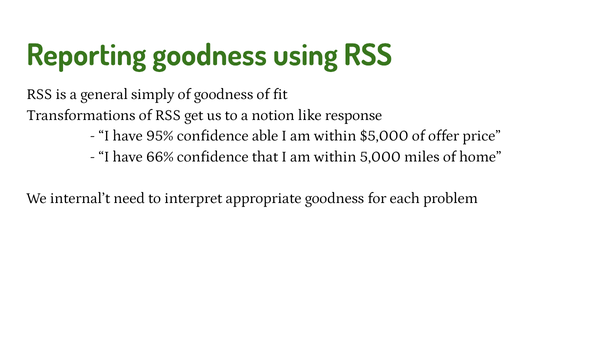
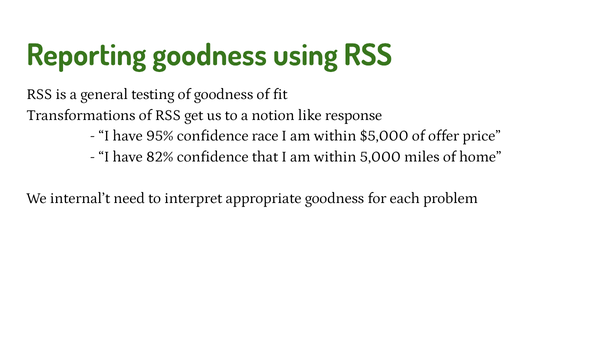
simply: simply -> testing (153, 94)
able: able -> race (265, 136)
66%: 66% -> 82% (160, 156)
